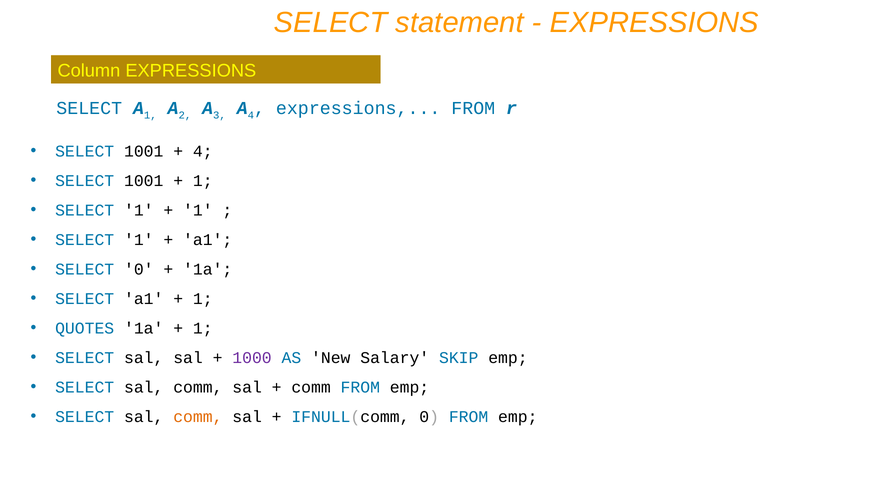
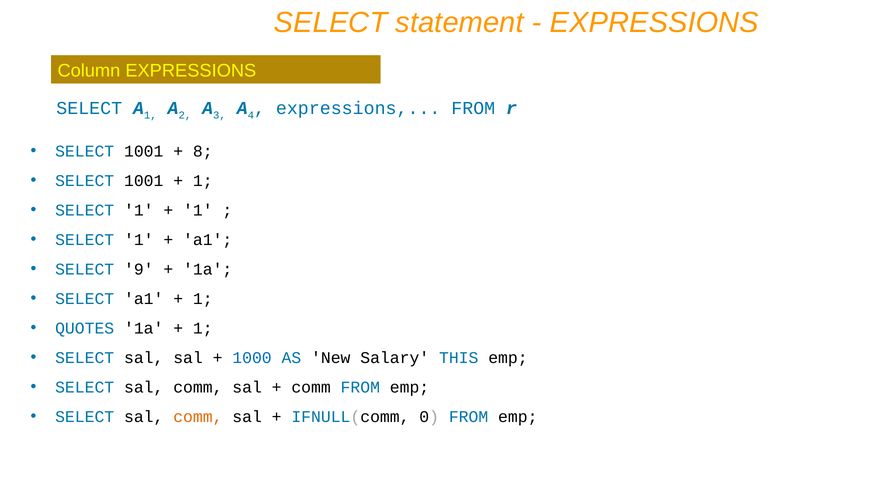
4: 4 -> 8 (203, 151)
SELECT 0: 0 -> 9 (139, 269)
1000 colour: purple -> blue (252, 358)
SKIP: SKIP -> THIS (459, 358)
